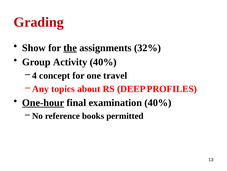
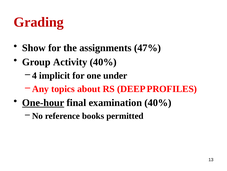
the underline: present -> none (70, 48)
32%: 32% -> 47% (148, 48)
concept: concept -> implicit (55, 75)
travel: travel -> under (115, 75)
